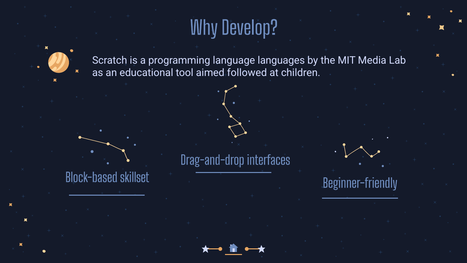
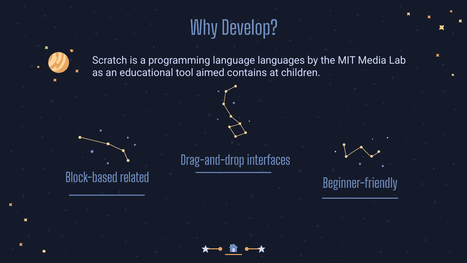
followed: followed -> contains (247, 73)
skillset: skillset -> related (135, 178)
